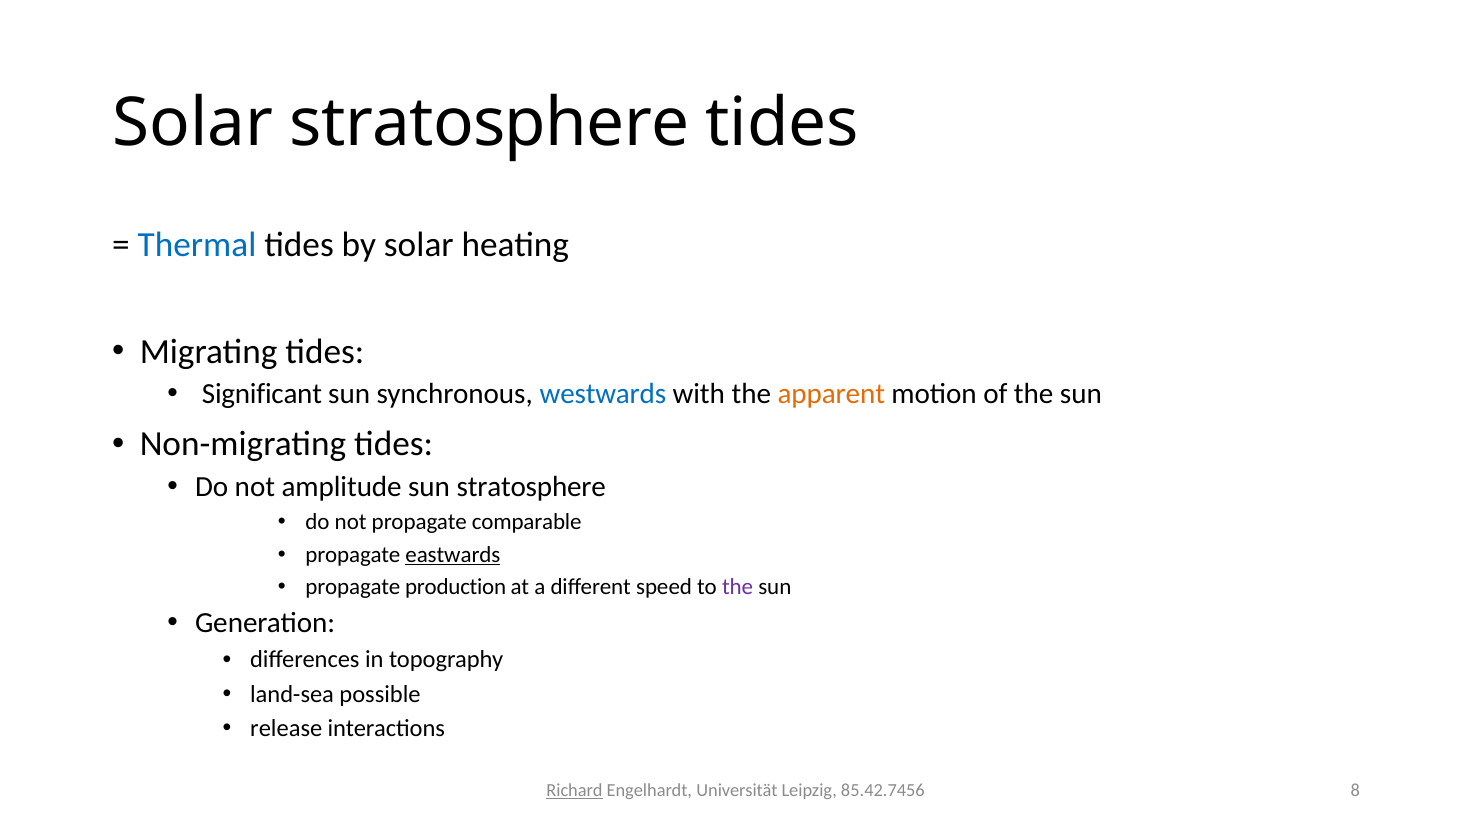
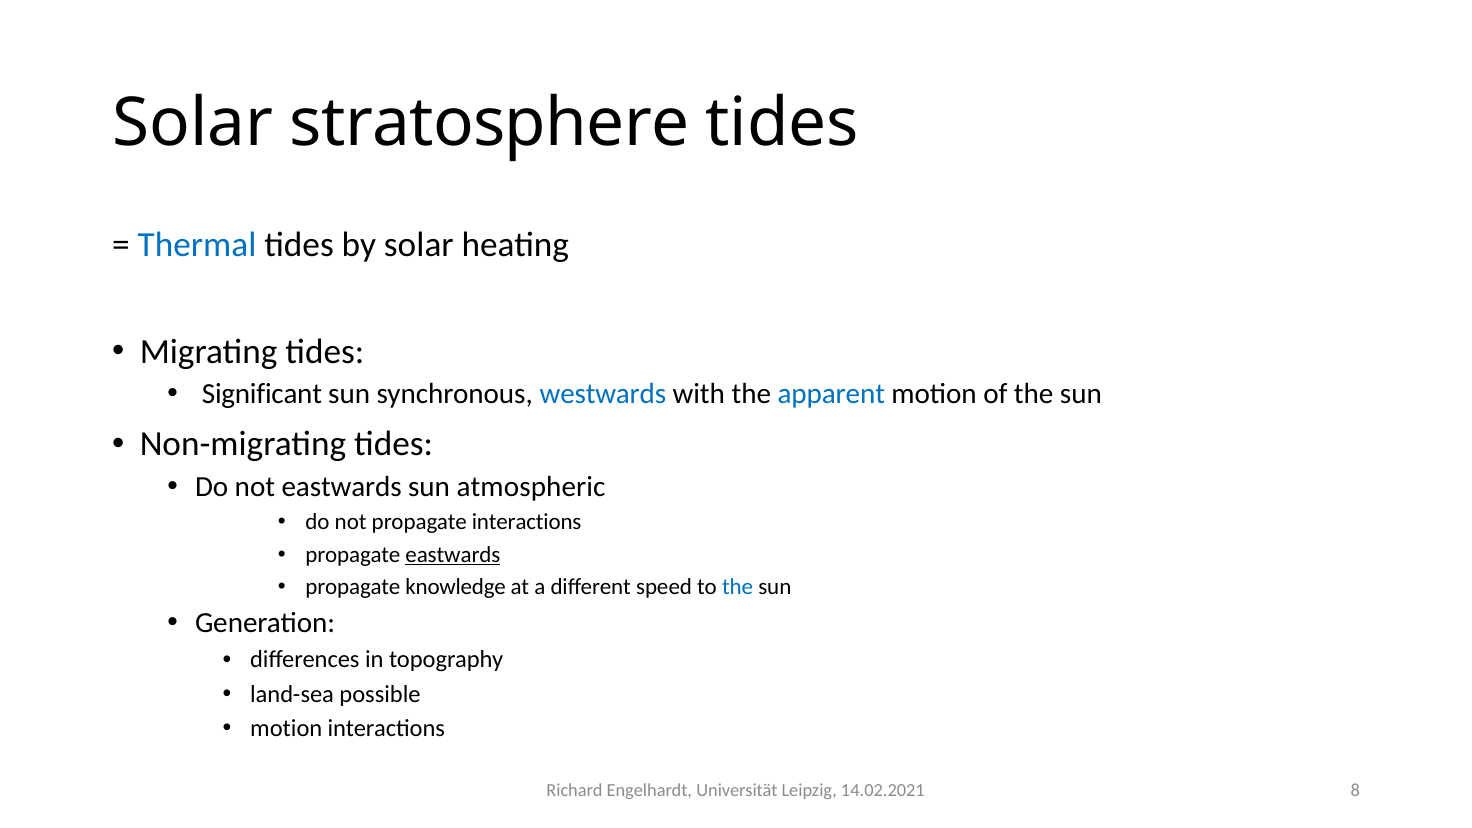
apparent colour: orange -> blue (831, 394)
not amplitude: amplitude -> eastwards (342, 487)
sun stratosphere: stratosphere -> atmospheric (531, 487)
propagate comparable: comparable -> interactions (527, 522)
production: production -> knowledge (456, 587)
the colour: purple -> blue (738, 587)
release: release -> motion (286, 728)
Richard underline: present -> none (575, 791)
85.42.7456: 85.42.7456 -> 14.02.2021 (883, 791)
